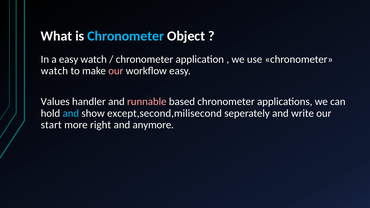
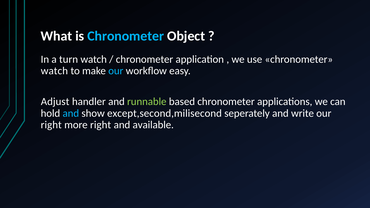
a easy: easy -> turn (69, 59)
our colour: pink -> light blue (116, 71)
Values: Values -> Adjust (55, 102)
runnable colour: pink -> light green (147, 102)
start: start -> right (51, 125)
anymore: anymore -> available (153, 125)
